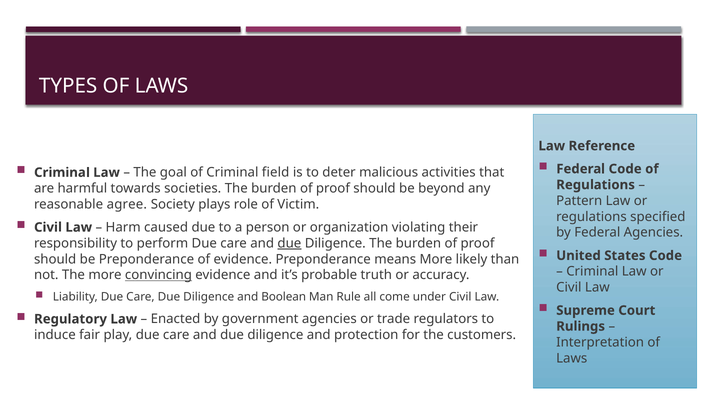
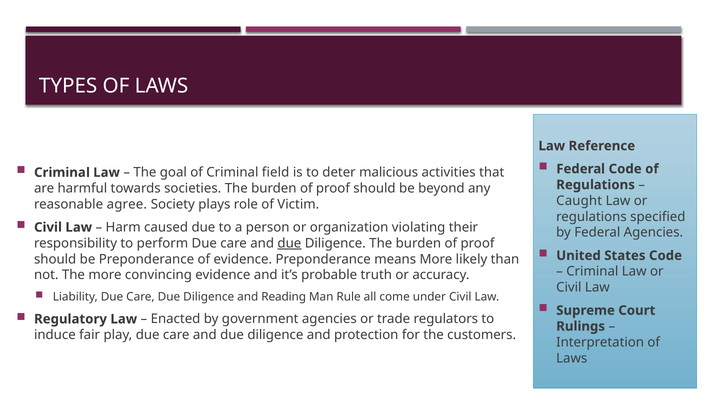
Pattern: Pattern -> Caught (579, 201)
convincing underline: present -> none (158, 275)
Boolean: Boolean -> Reading (284, 297)
